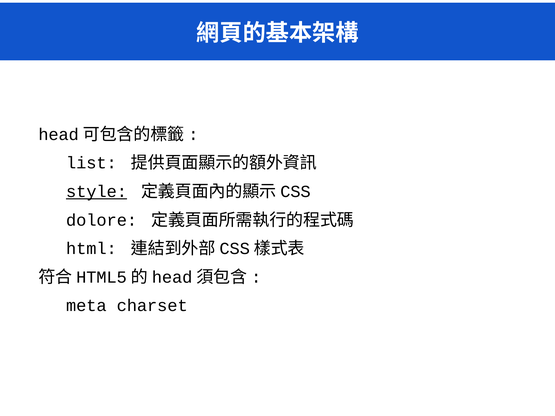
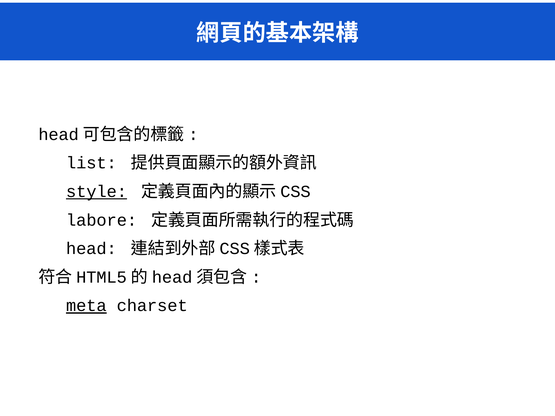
dolore: dolore -> labore (102, 220)
html: html -> head (91, 249)
meta underline: none -> present (86, 306)
